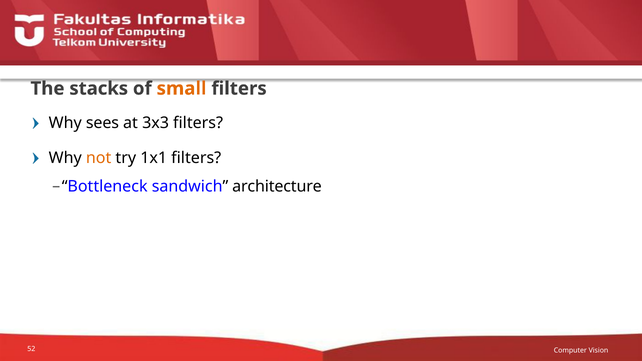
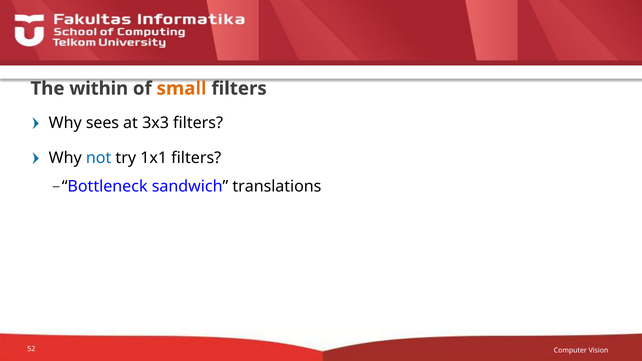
stacks: stacks -> within (99, 89)
not colour: orange -> blue (99, 158)
architecture: architecture -> translations (277, 186)
